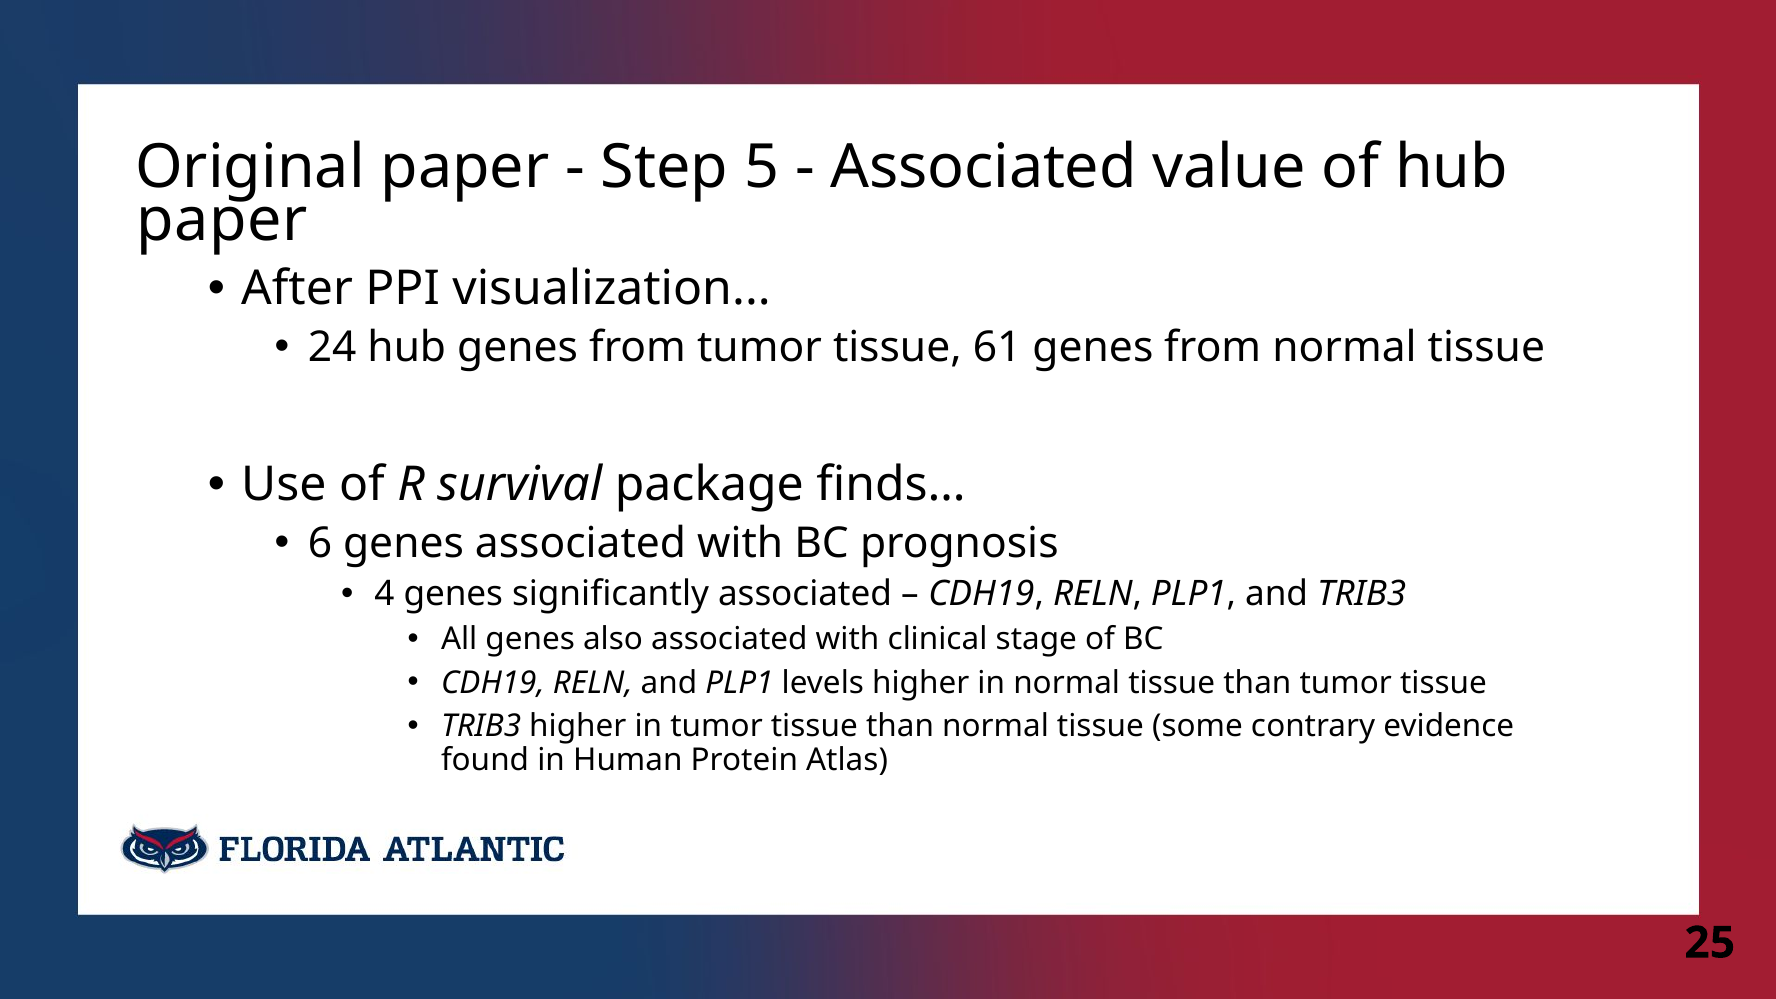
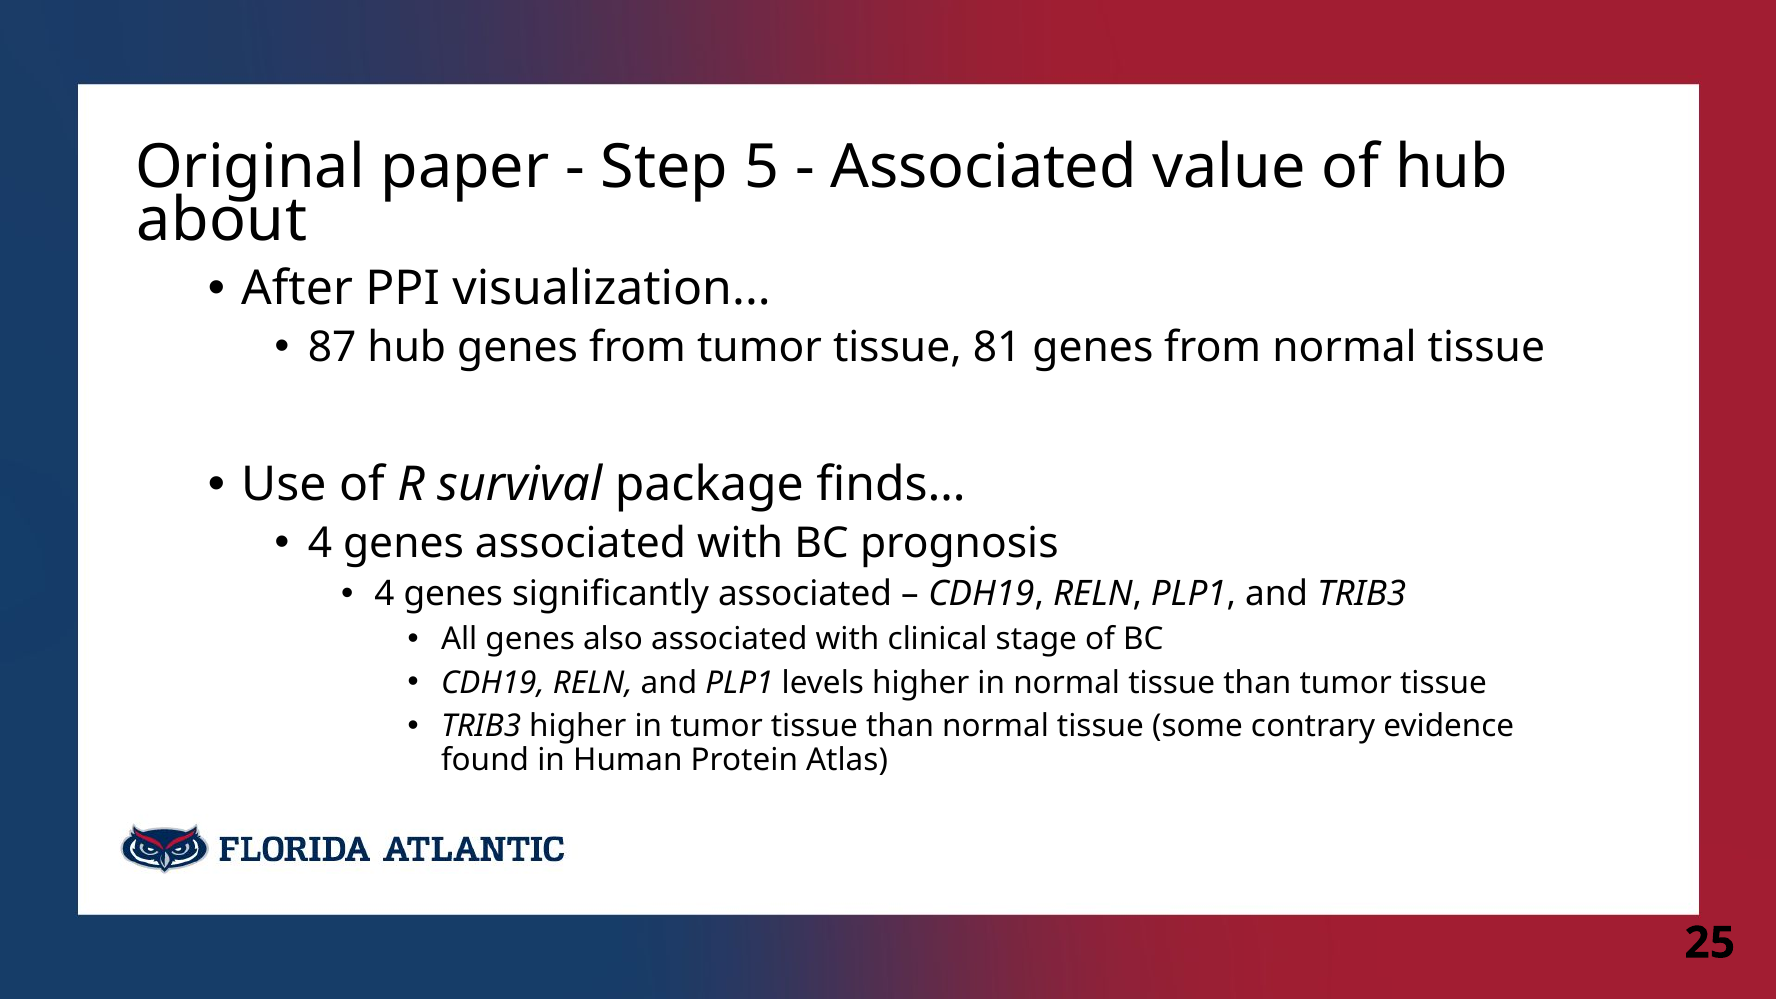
paper: paper -> about (222, 220)
24: 24 -> 87 (332, 347)
61: 61 -> 81 (997, 347)
6: 6 -> 4 (320, 543)
